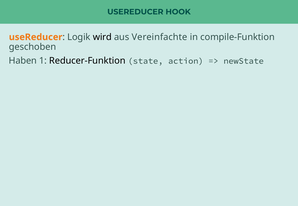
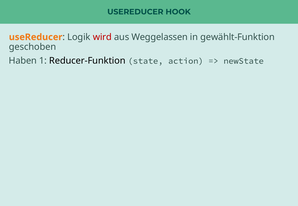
wird colour: black -> red (102, 37)
Vereinfachte: Vereinfachte -> Weggelassen (160, 37)
compile-Funktion: compile-Funktion -> gewählt-Funktion (238, 37)
